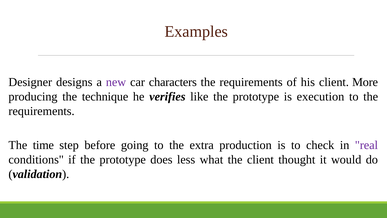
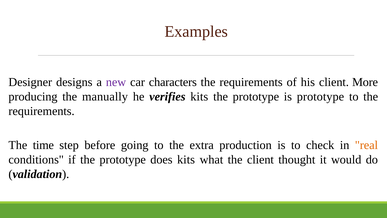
technique: technique -> manually (105, 97)
verifies like: like -> kits (199, 97)
is execution: execution -> prototype (320, 97)
real colour: purple -> orange (366, 145)
does less: less -> kits (186, 159)
